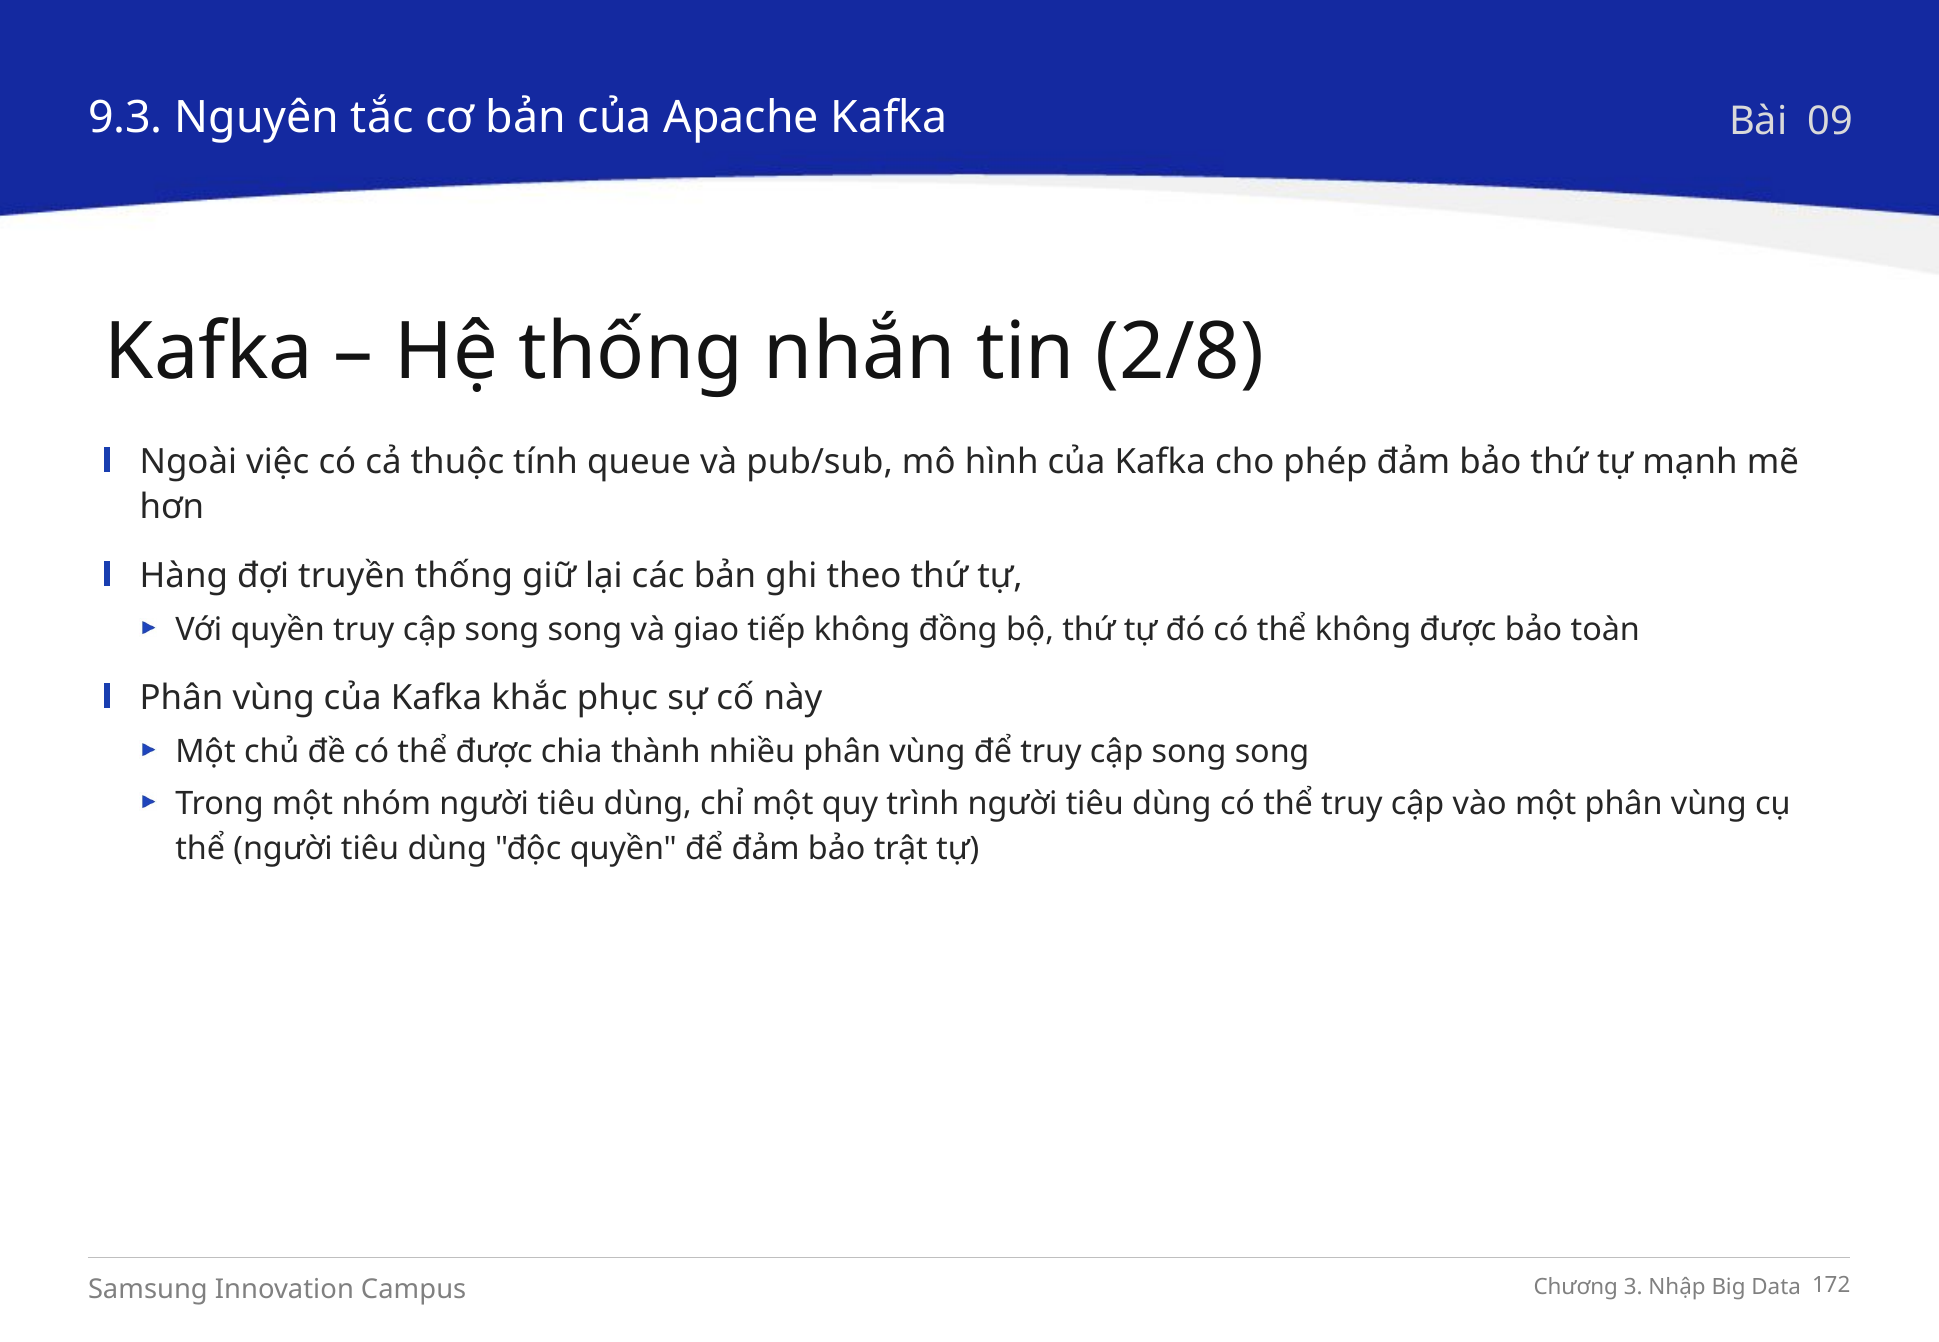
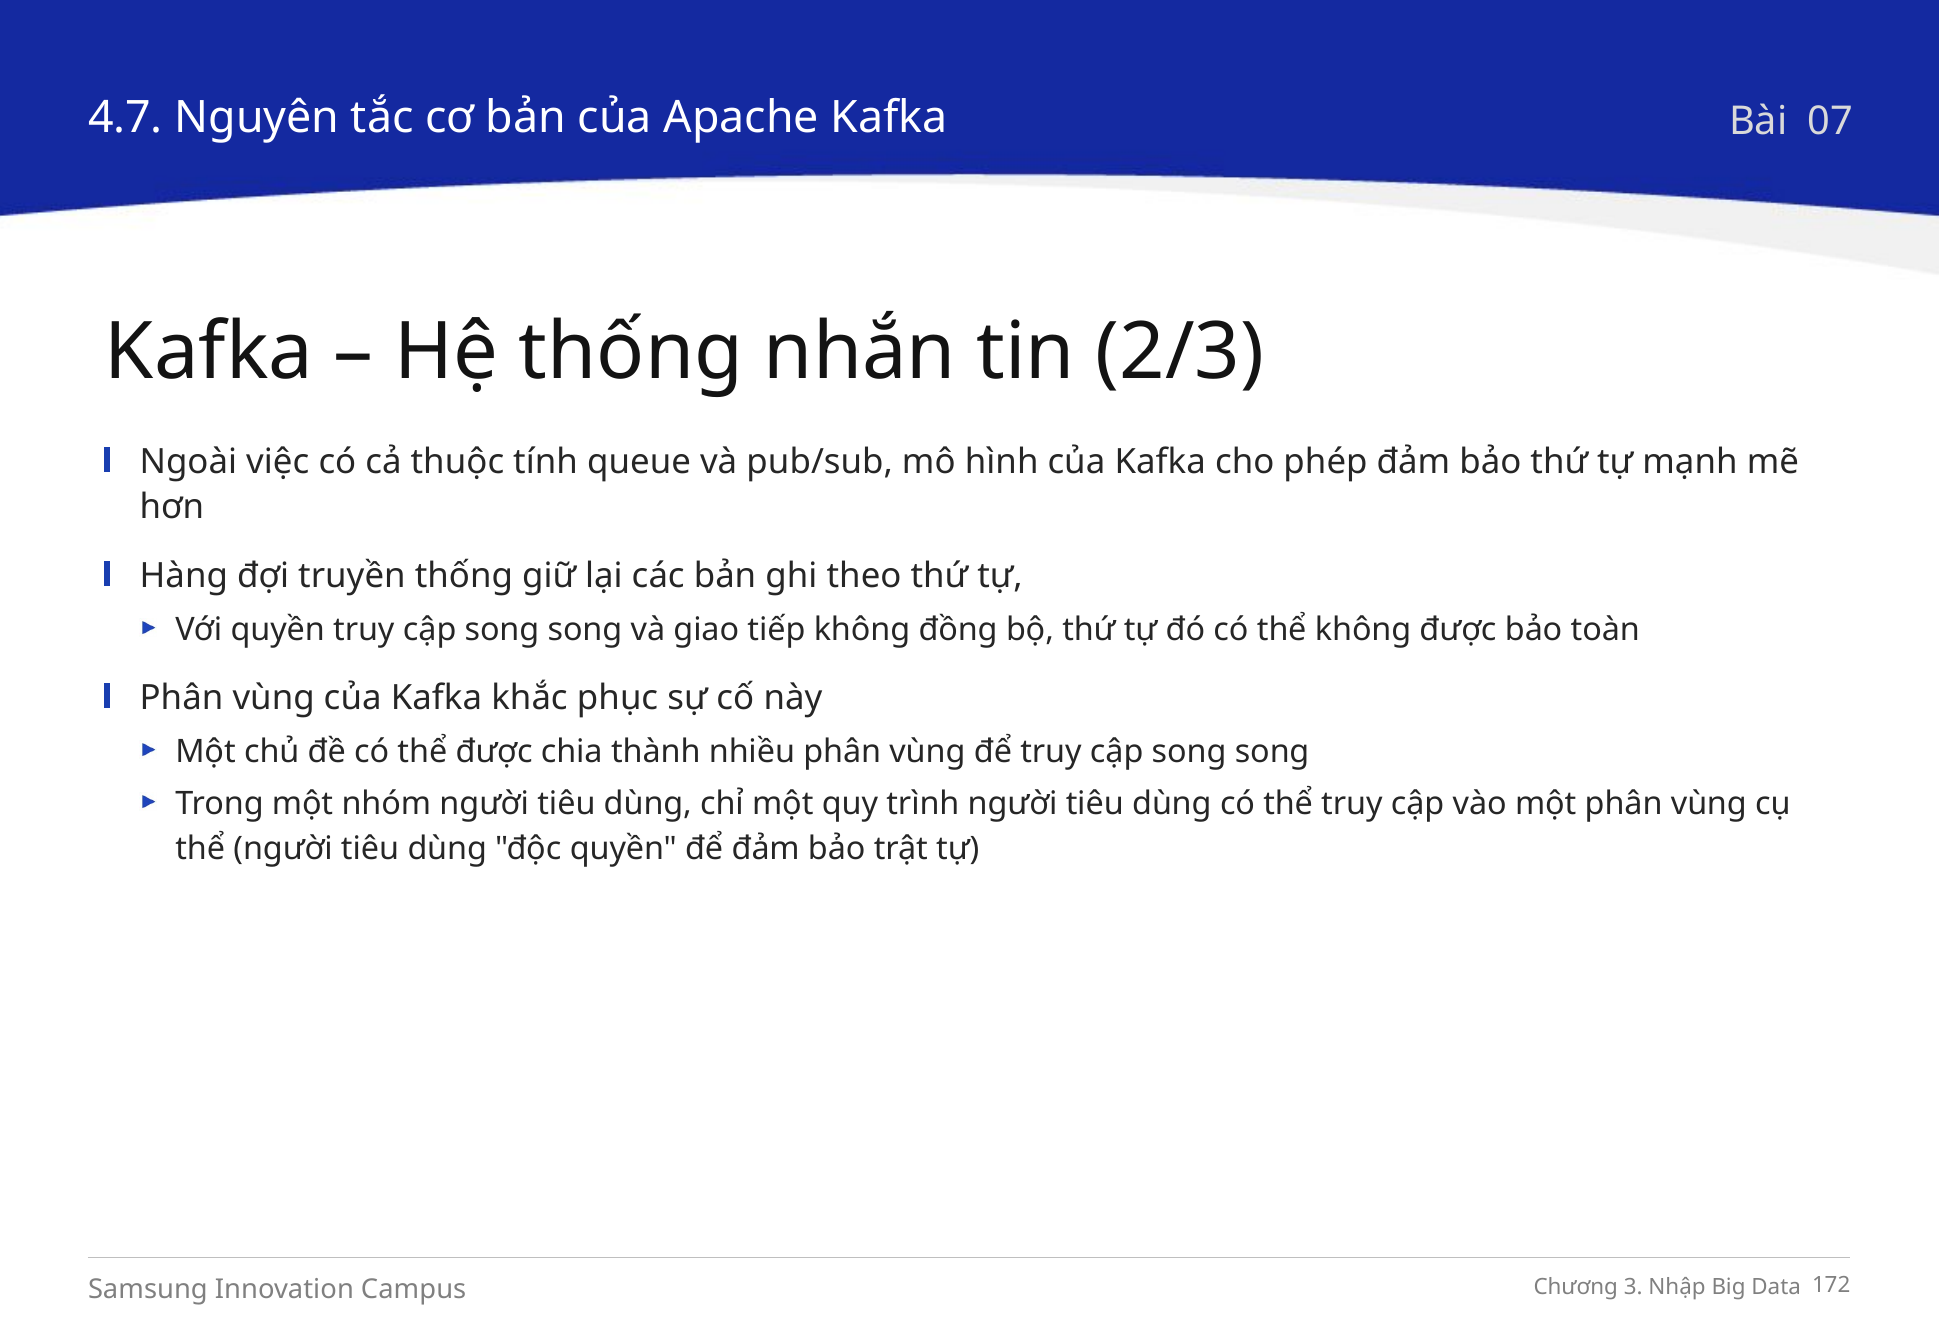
9.3: 9.3 -> 4.7 (125, 118)
09: 09 -> 07 (1831, 121)
2/8: 2/8 -> 2/3 (1180, 352)
